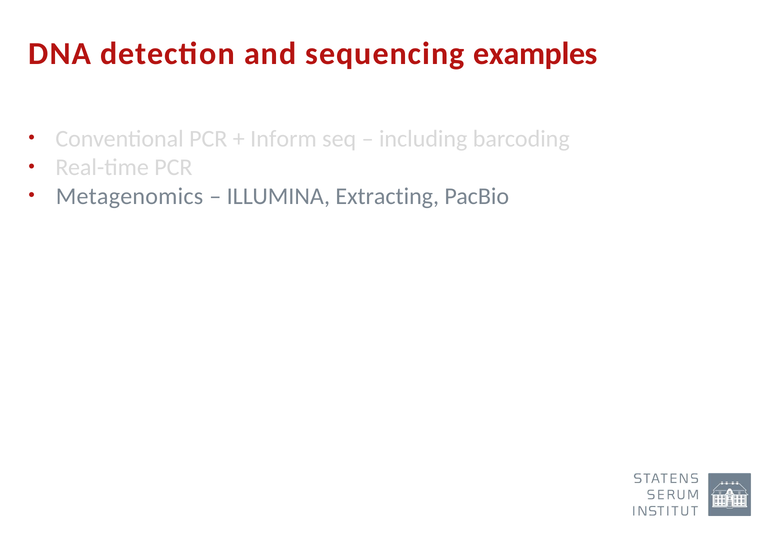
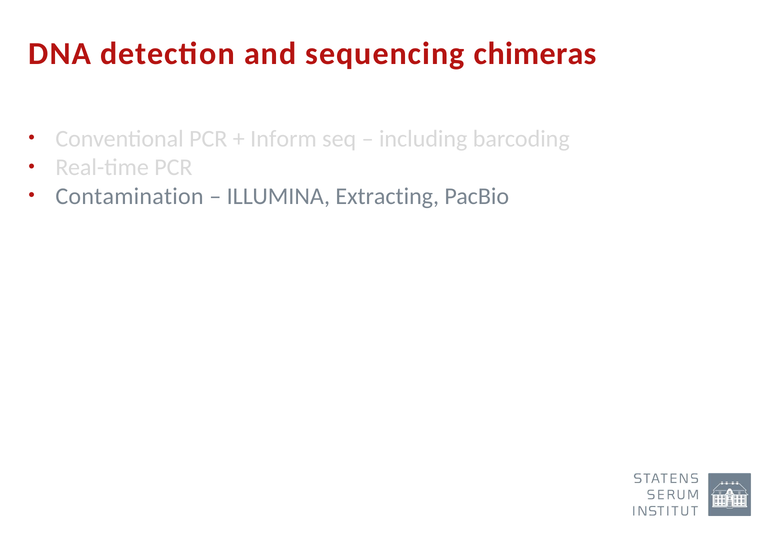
examples: examples -> chimeras (535, 54)
Metagenomics: Metagenomics -> Contamination (129, 197)
